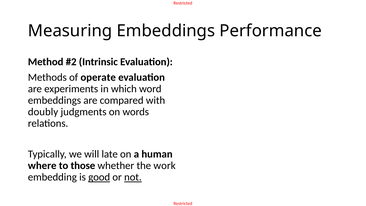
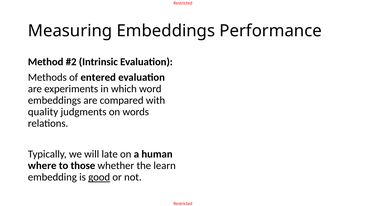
operate: operate -> entered (98, 77)
doubly: doubly -> quality (43, 112)
work: work -> learn (165, 166)
not underline: present -> none (133, 177)
